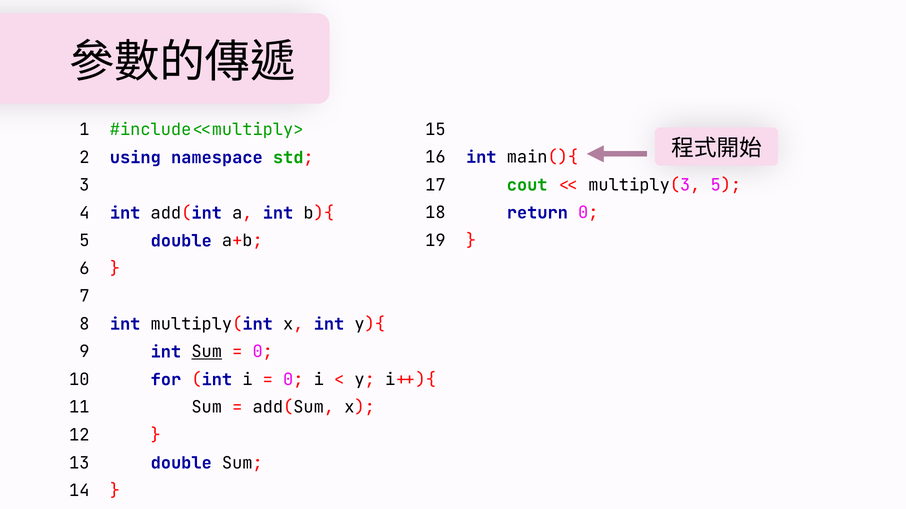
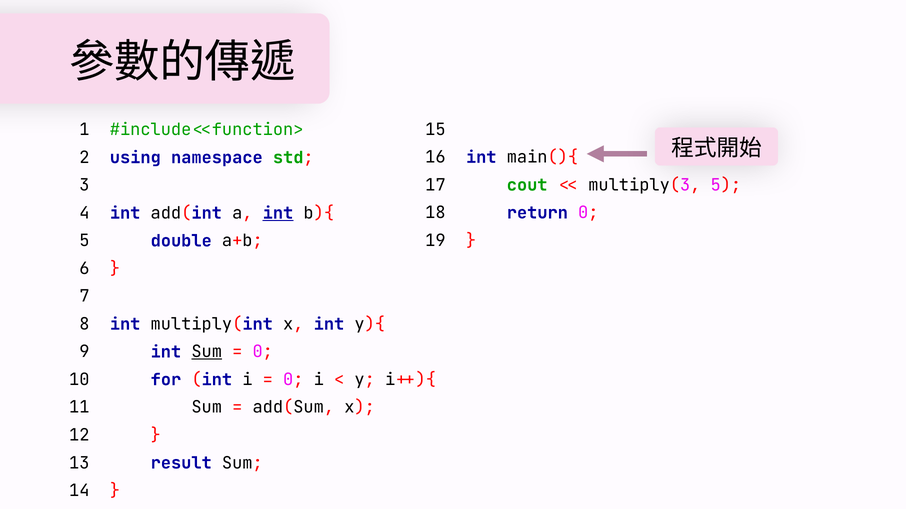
<multiply>: <multiply> -> <function> (253, 130)
int underline: none -> present (278, 213)
13 double: double -> result (181, 463)
